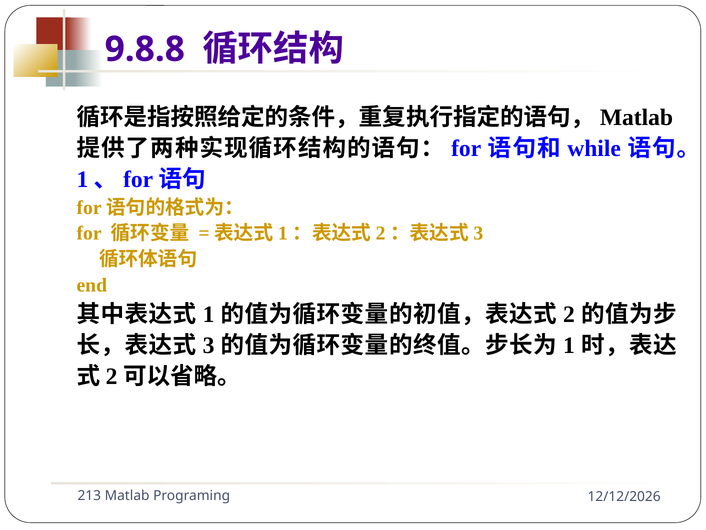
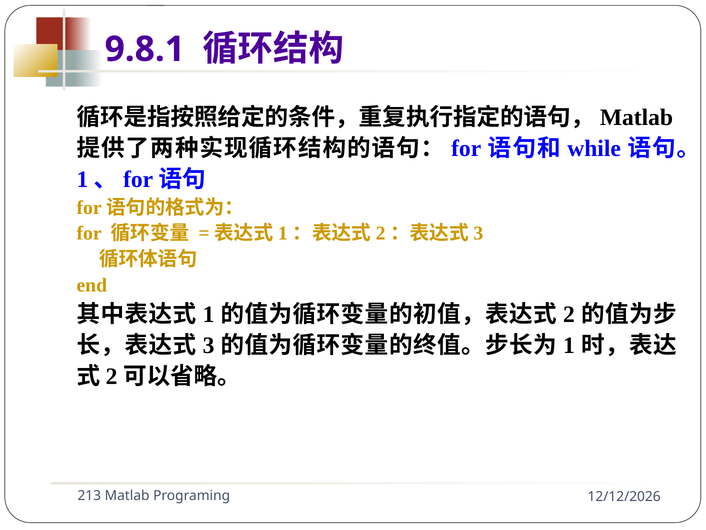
9.8.8: 9.8.8 -> 9.8.1 (145, 49)
